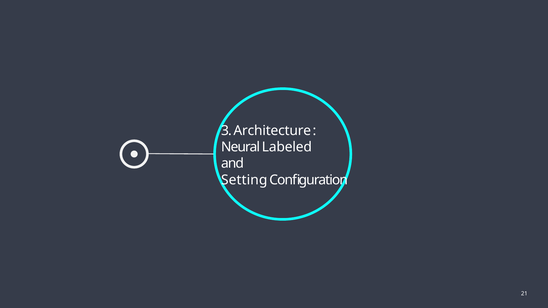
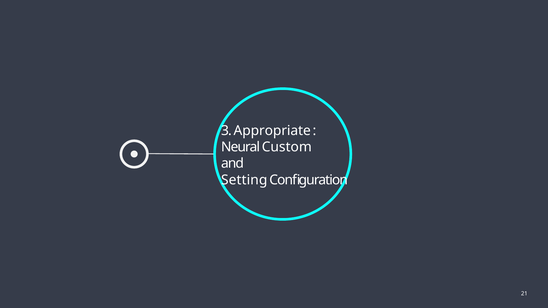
Architecture: Architecture -> Appropriate (272, 131)
Labeled: Labeled -> Custom (287, 147)
